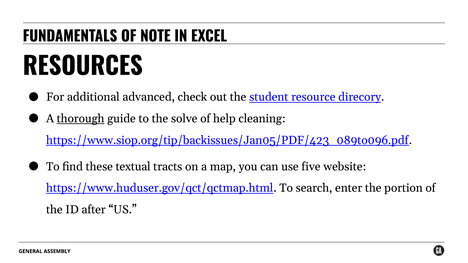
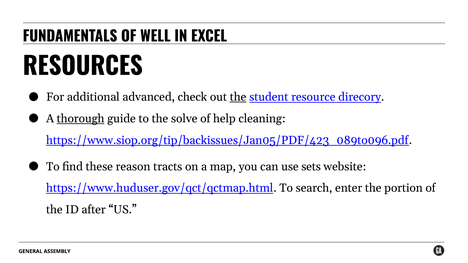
NOTE: NOTE -> WELL (155, 37)
the underline: none -> present (238, 97)
textual: textual -> reason (133, 167)
five: five -> sets (311, 167)
